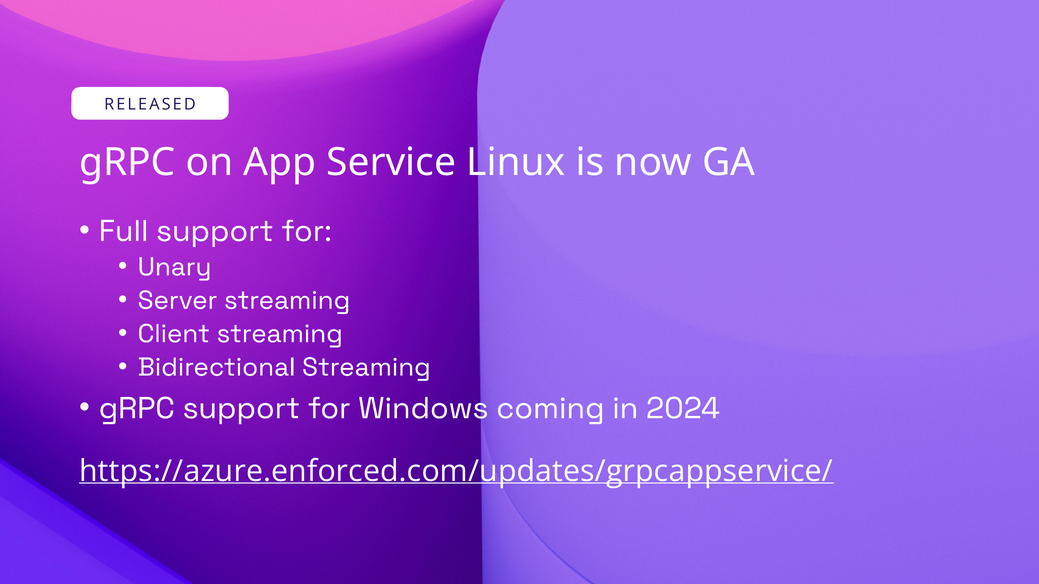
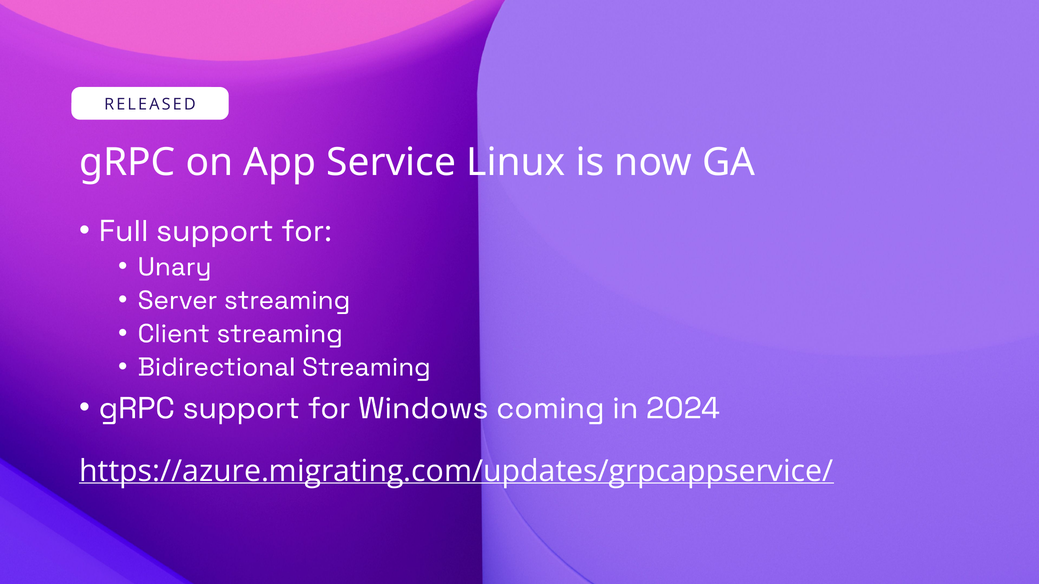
https://azure.enforced.com/updates/grpcappservice/: https://azure.enforced.com/updates/grpcappservice/ -> https://azure.migrating.com/updates/grpcappservice/ (456, 472)
